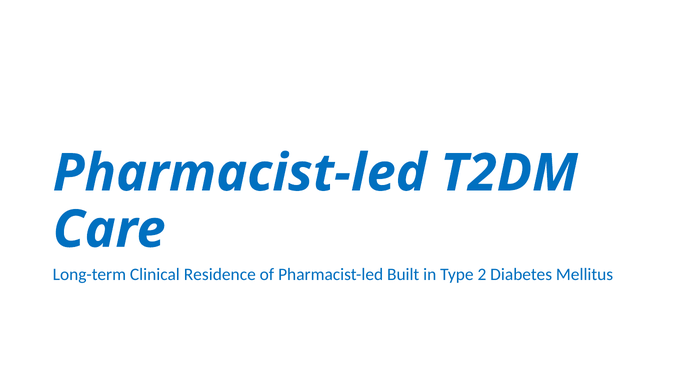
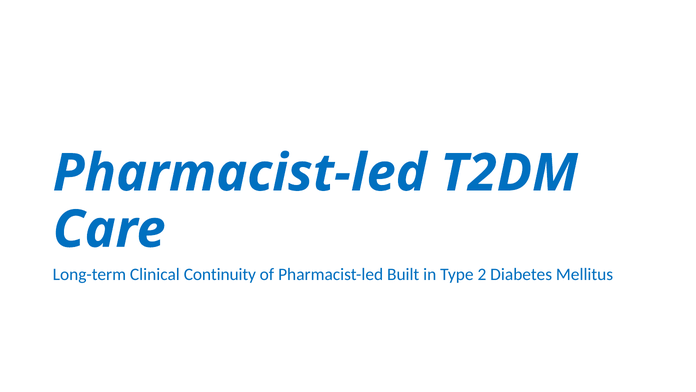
Residence: Residence -> Continuity (220, 274)
